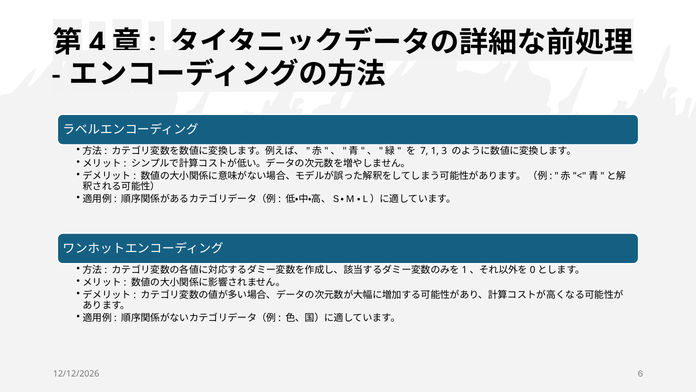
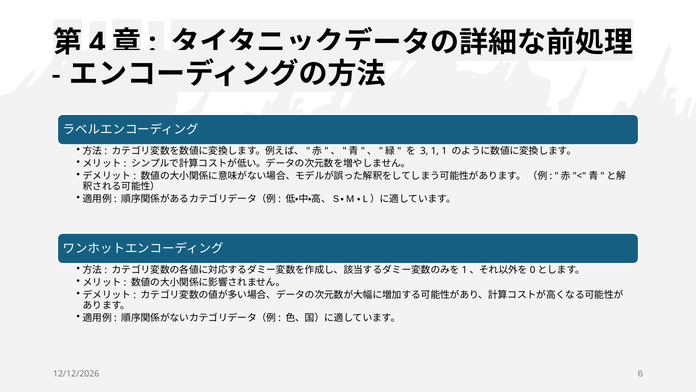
7: 7 -> 3 (424, 151)
1 3: 3 -> 1 (444, 151)
